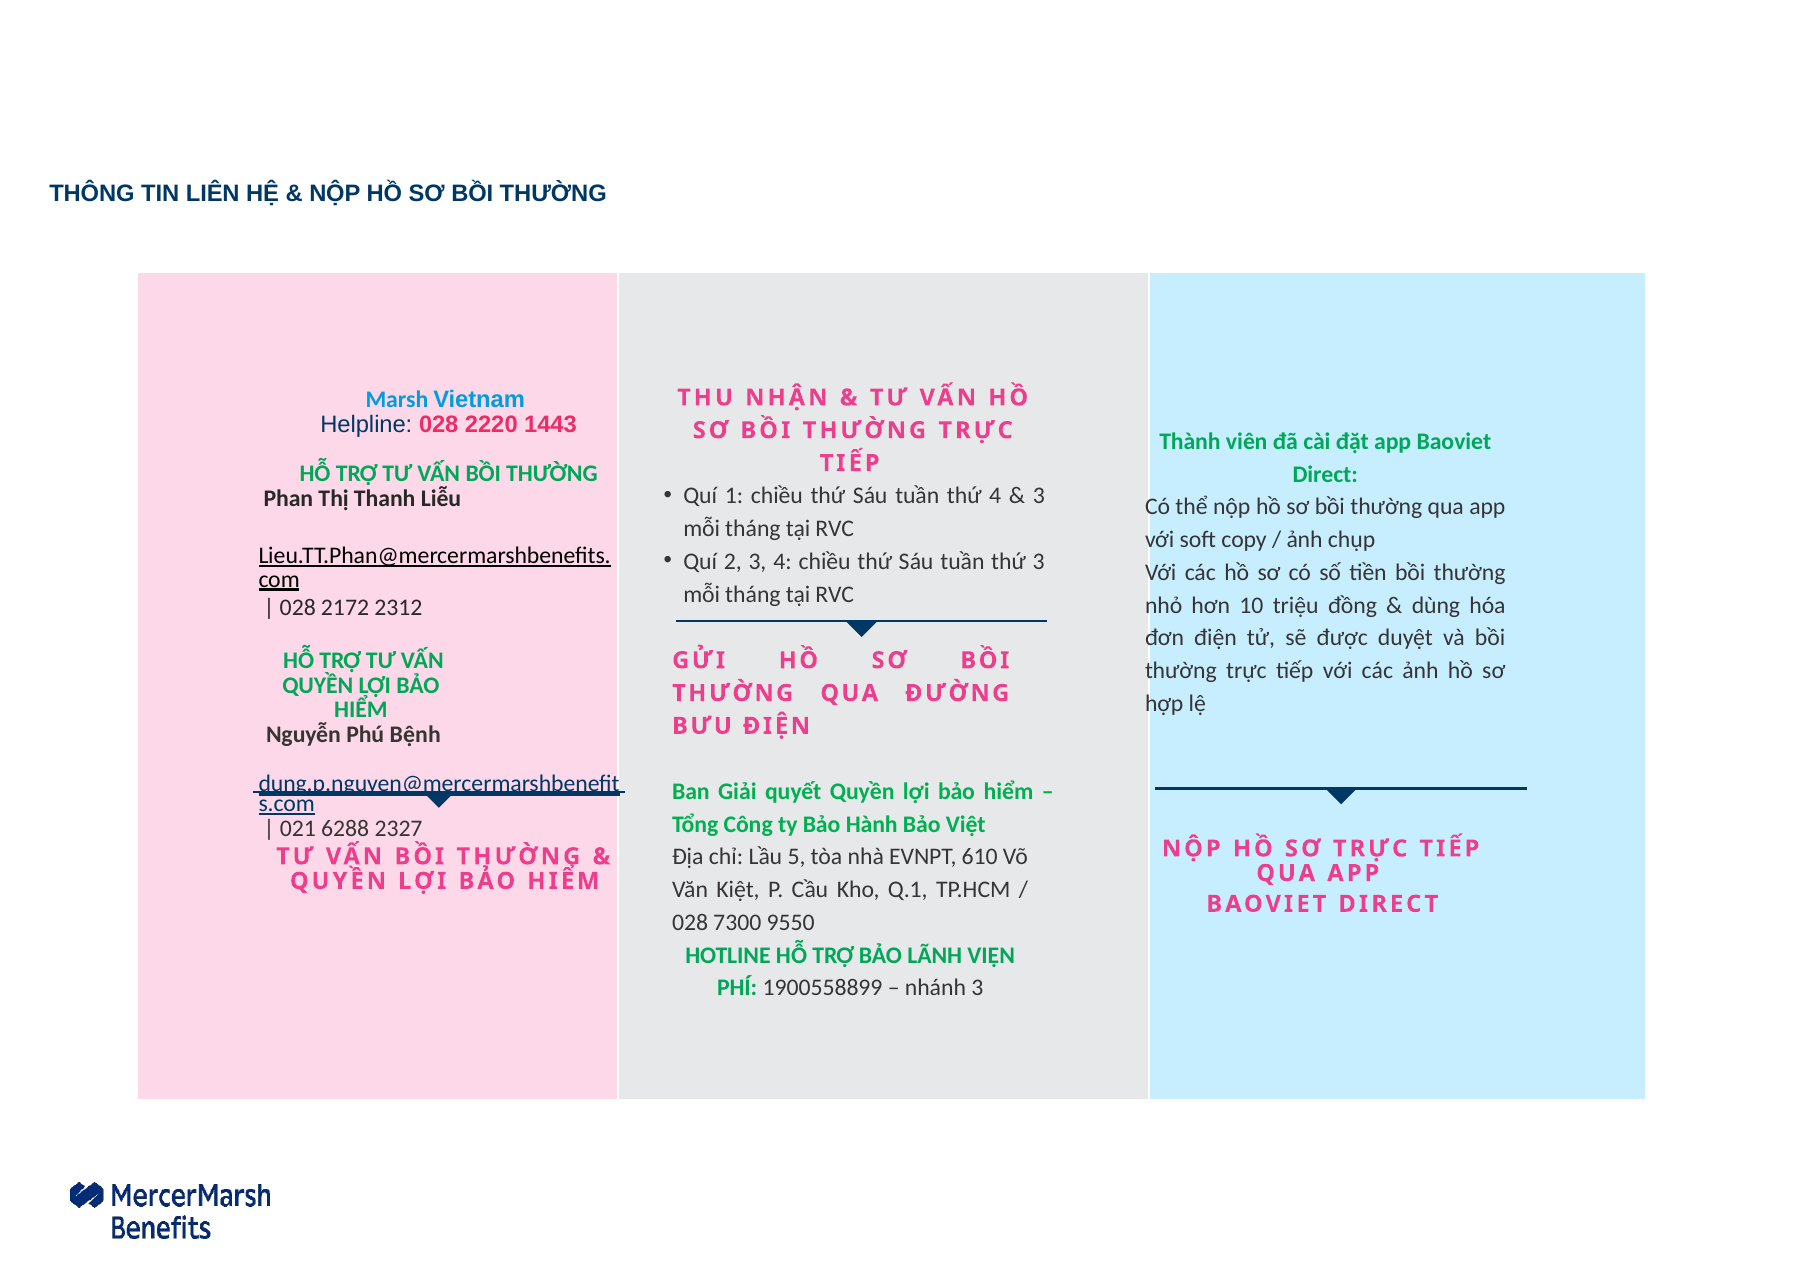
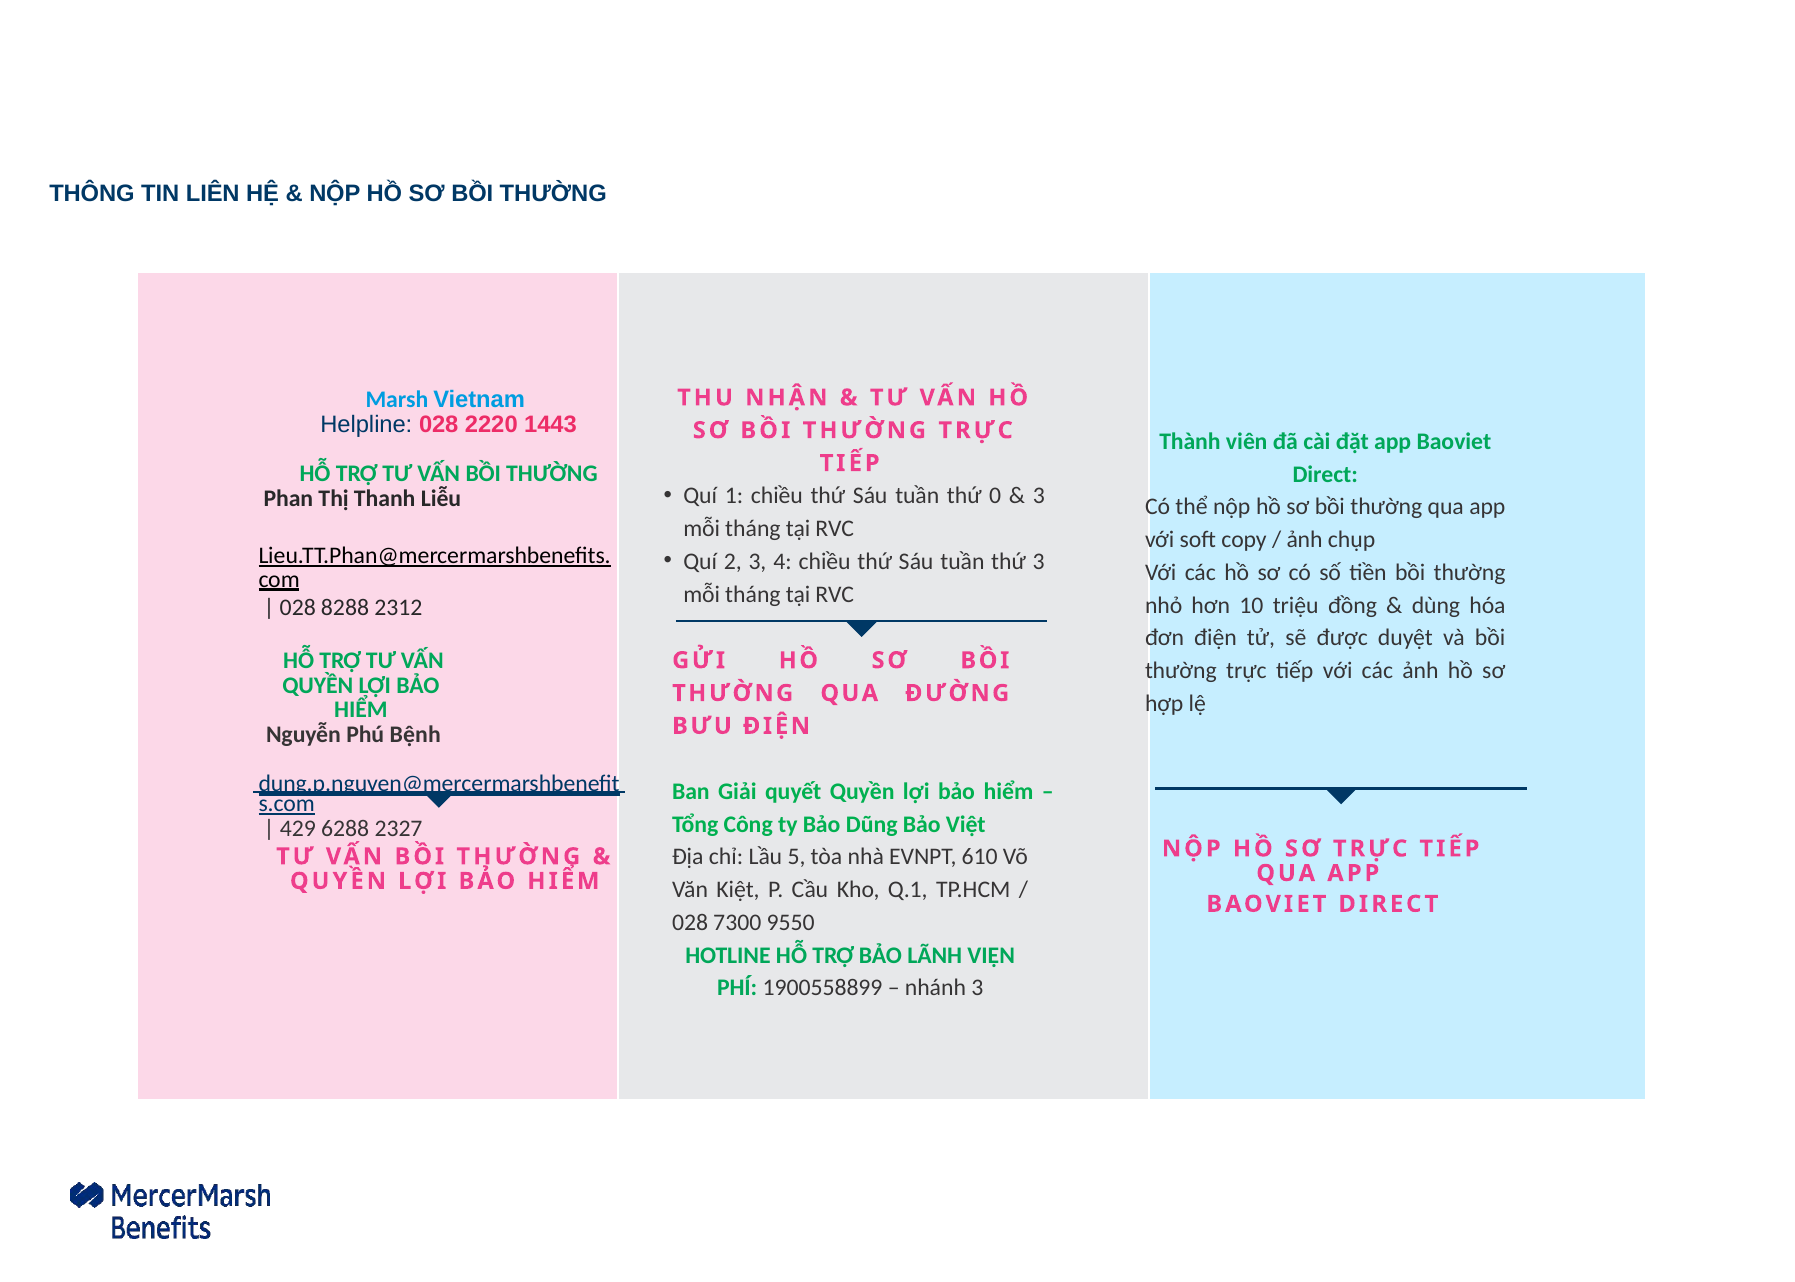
thứ 4: 4 -> 0 (995, 496)
2172: 2172 -> 8288 (345, 608)
Hành: Hành -> Dũng (872, 824)
021: 021 -> 429 (298, 828)
